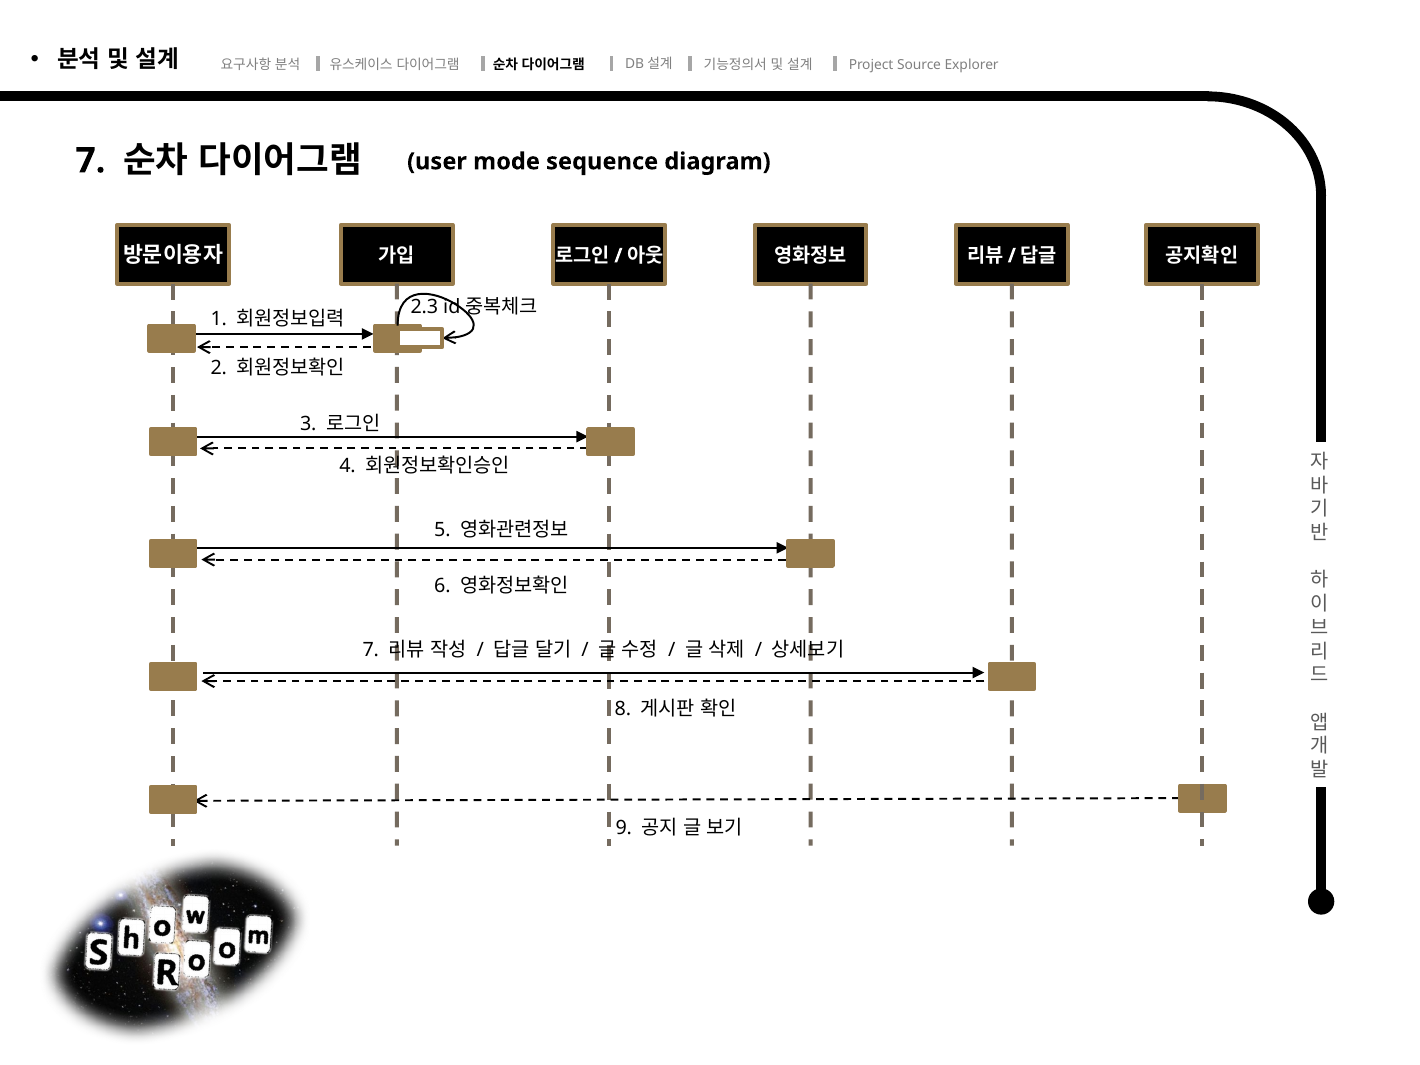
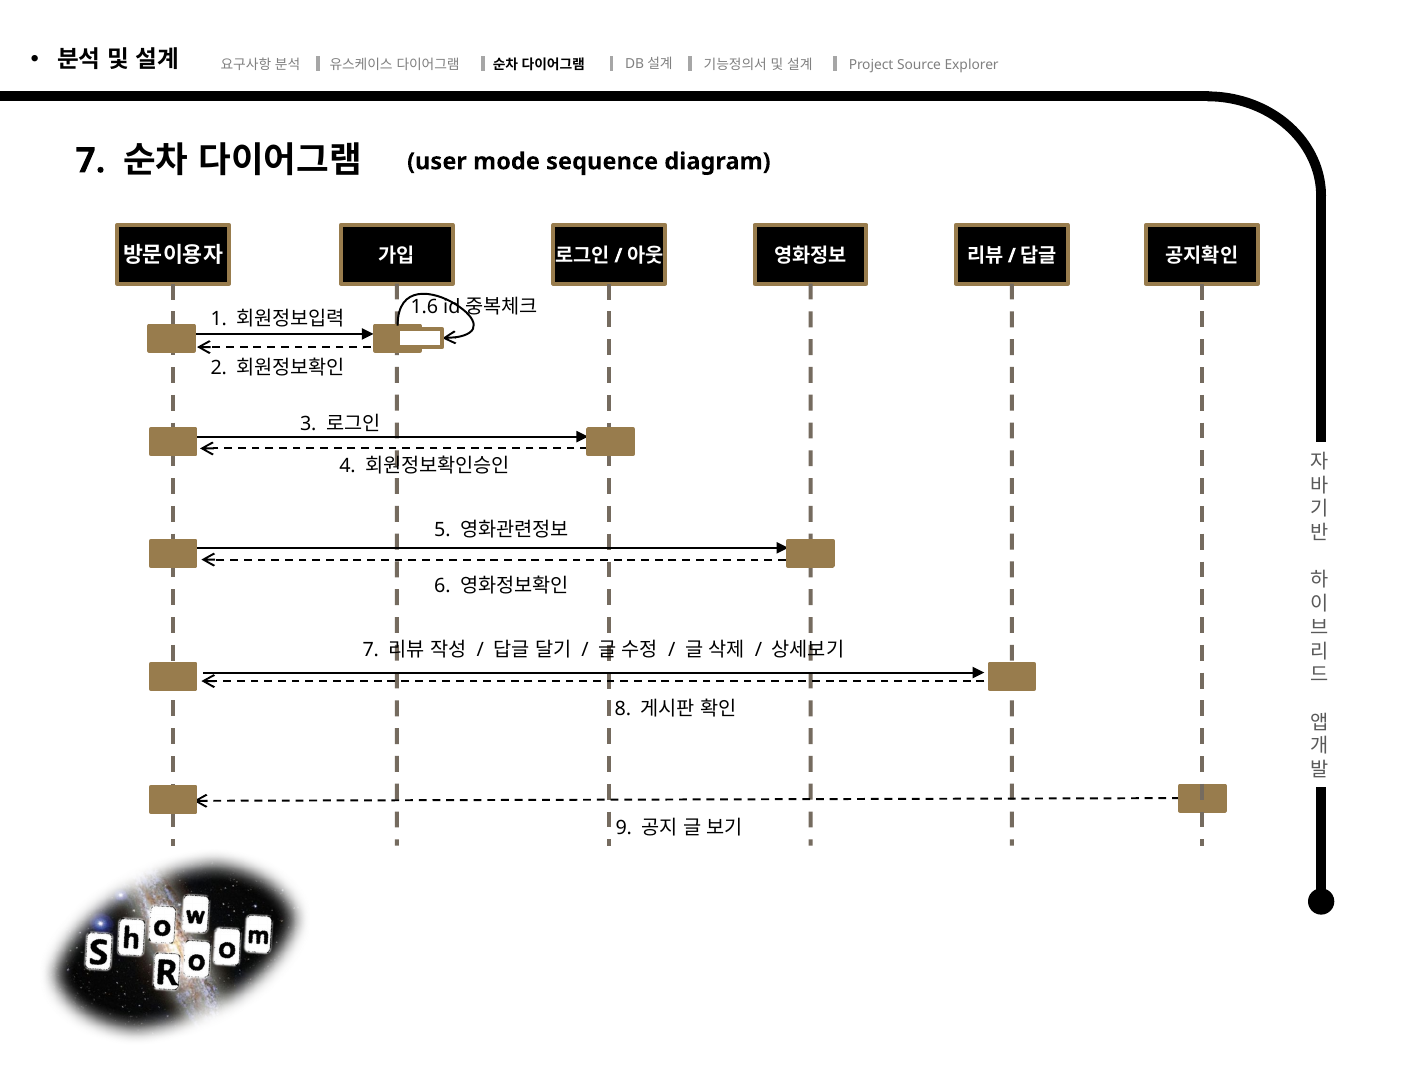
2.3: 2.3 -> 1.6 (424, 307)
